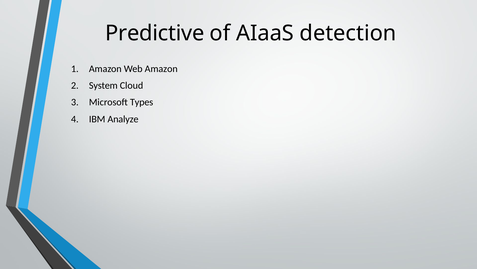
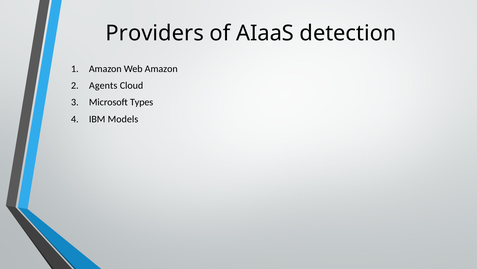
Predictive: Predictive -> Providers (155, 33)
System: System -> Agents (103, 85)
Analyze: Analyze -> Models (123, 119)
